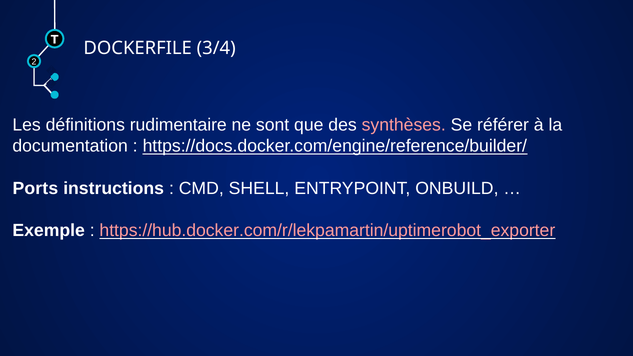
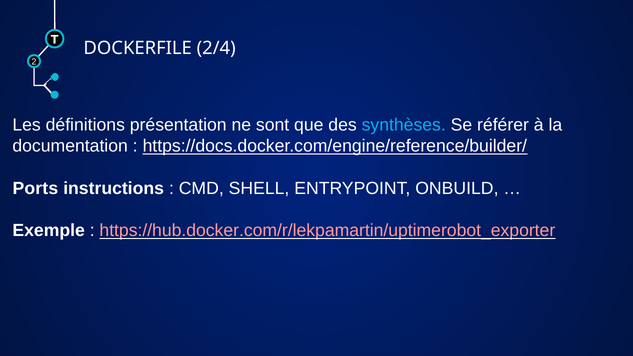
3/4: 3/4 -> 2/4 (216, 48)
rudimentaire: rudimentaire -> présentation (178, 125)
synthèses colour: pink -> light blue (404, 125)
